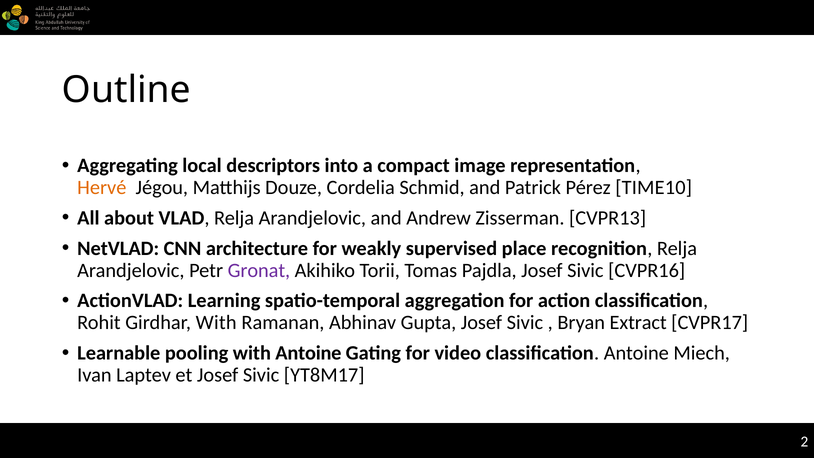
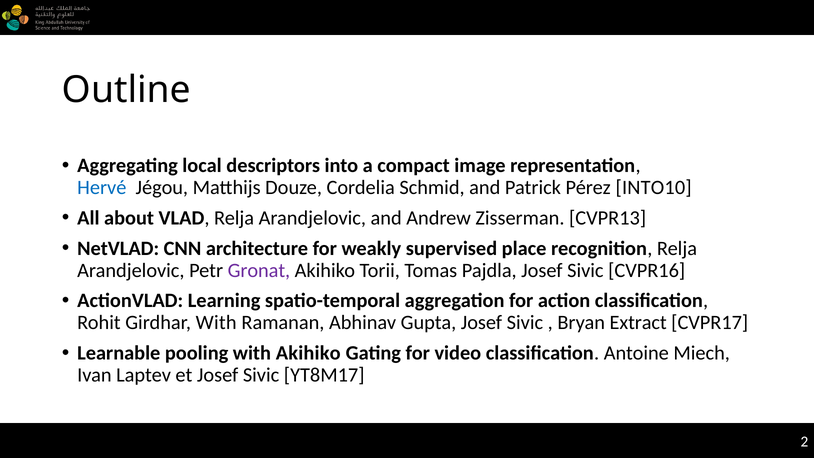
Hervé colour: orange -> blue (102, 187)
TIME10: TIME10 -> INTO10 (654, 187)
with Antoine: Antoine -> Akihiko (308, 353)
